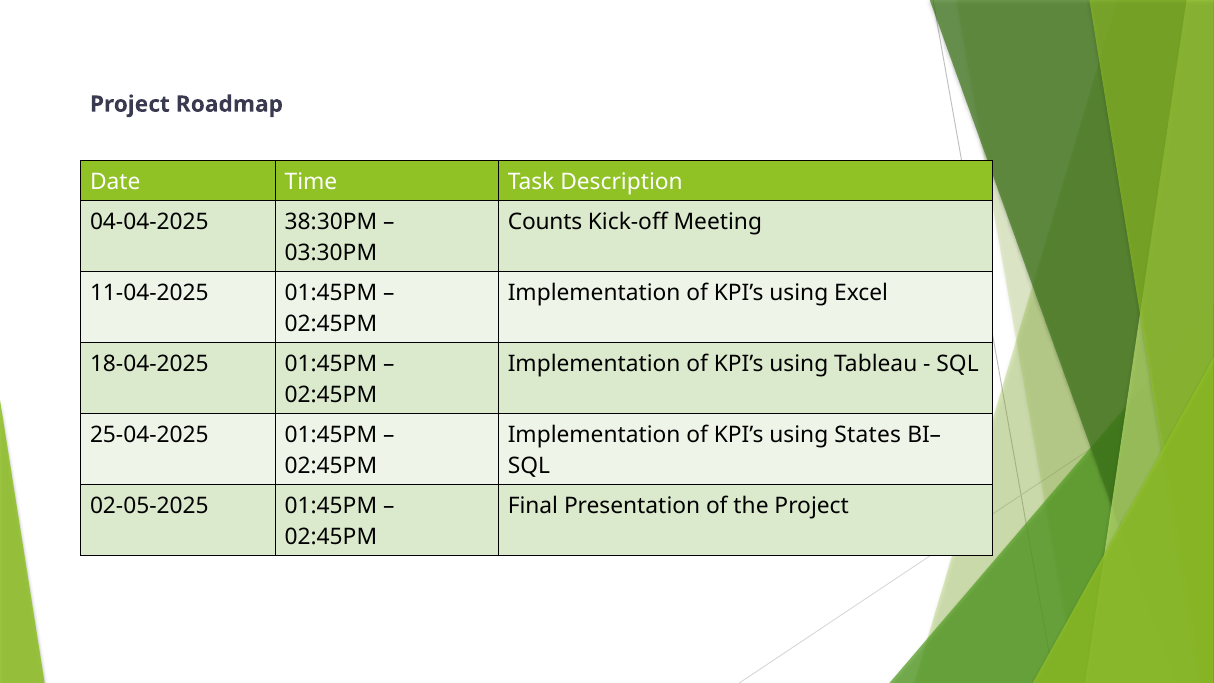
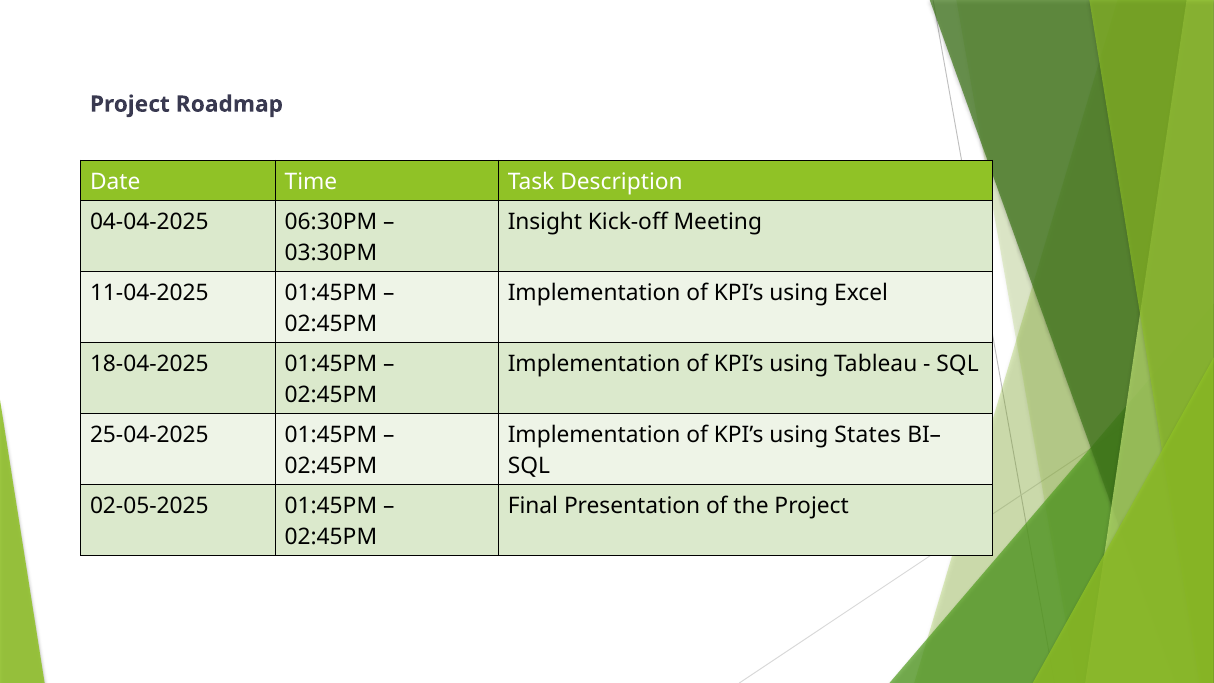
38:30PM: 38:30PM -> 06:30PM (331, 222)
Counts: Counts -> Insight (545, 222)
